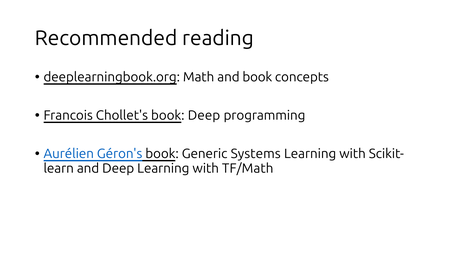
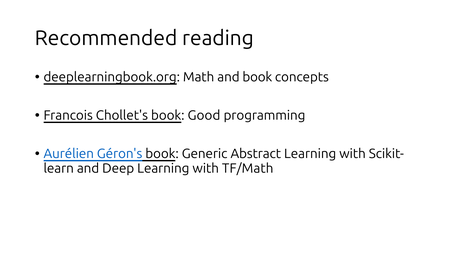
book Deep: Deep -> Good (204, 116)
Systems: Systems -> Abstract (256, 154)
